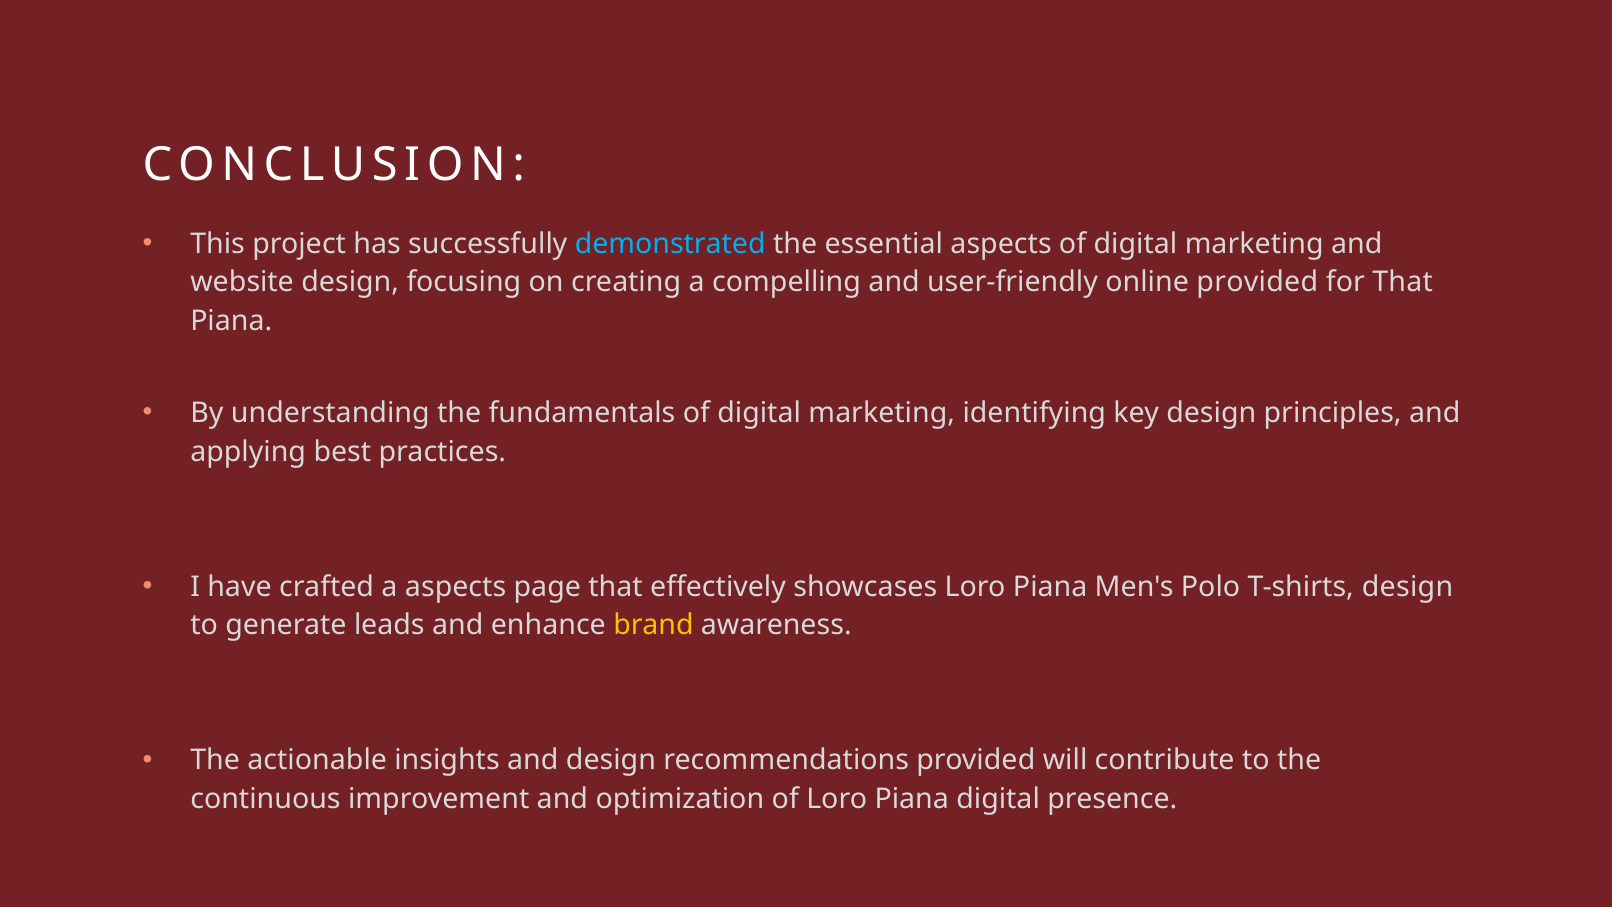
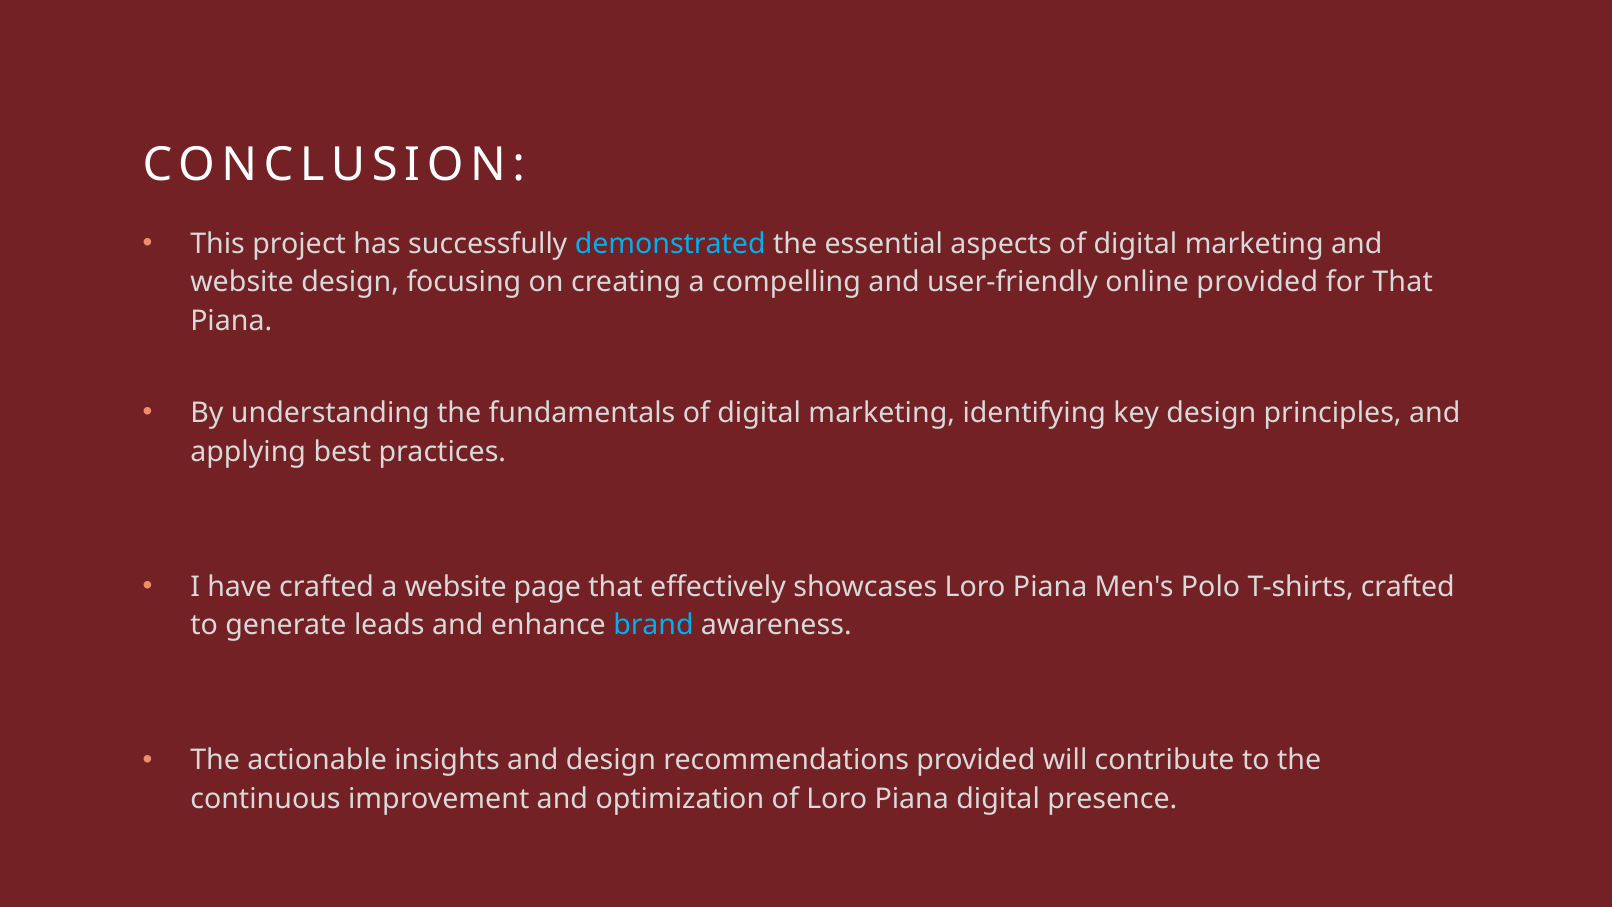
a aspects: aspects -> website (456, 587)
T-shirts design: design -> crafted (1408, 587)
brand colour: yellow -> light blue (653, 625)
